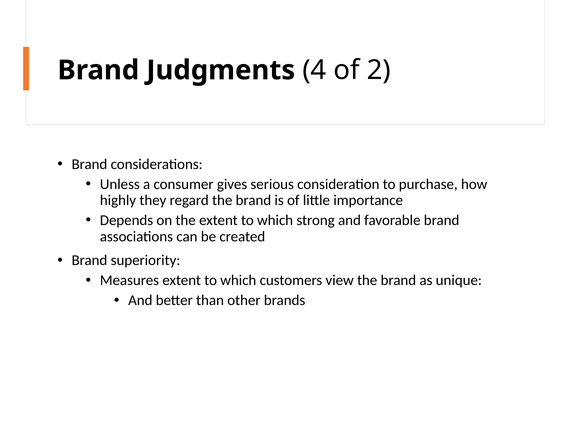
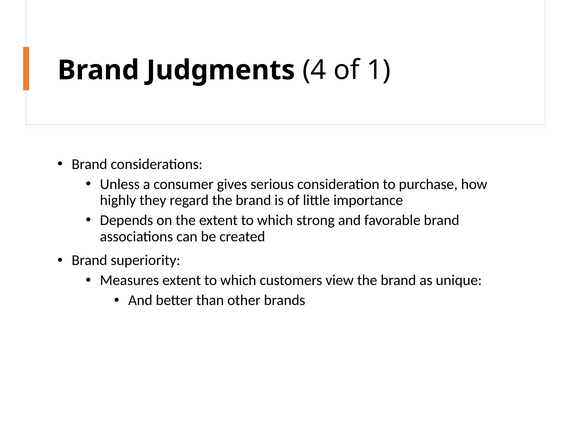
2: 2 -> 1 (379, 70)
